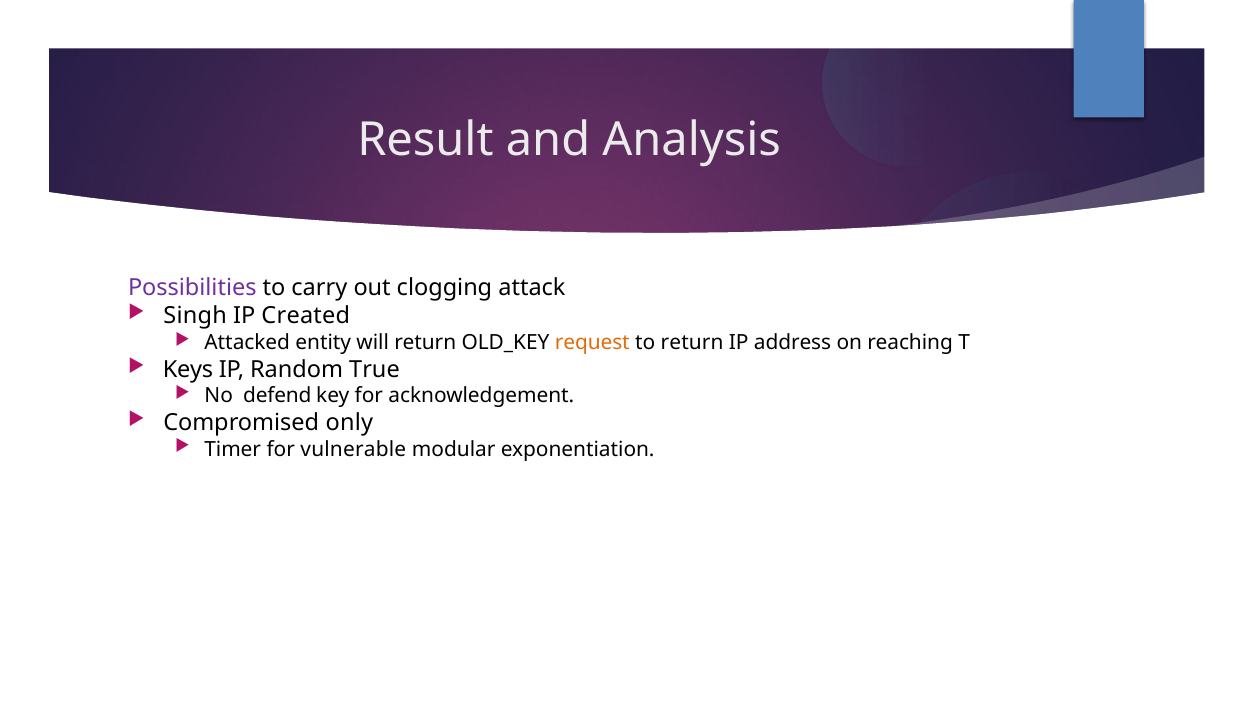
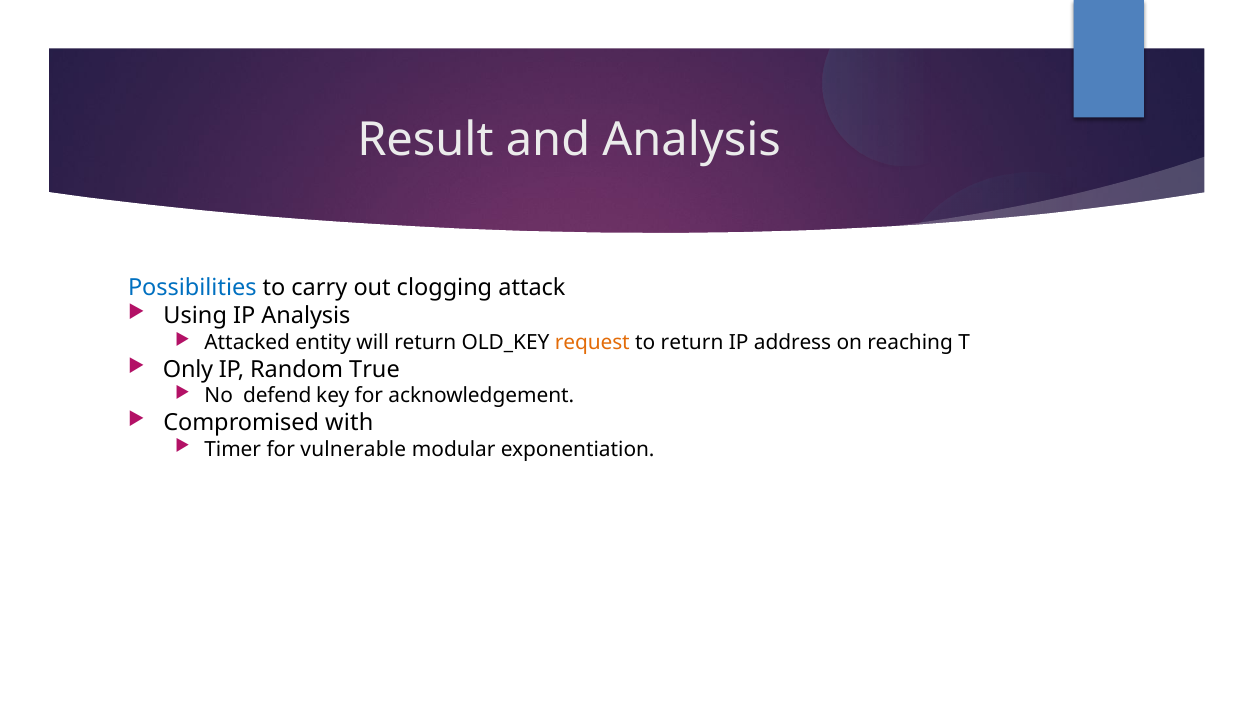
Possibilities colour: purple -> blue (192, 288)
Singh: Singh -> Using (195, 316)
IP Created: Created -> Analysis (306, 316)
Keys: Keys -> Only (188, 370)
only: only -> with (349, 423)
